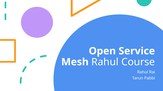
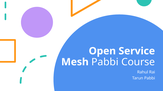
Mesh Rahul: Rahul -> Pabbi (105, 62)
